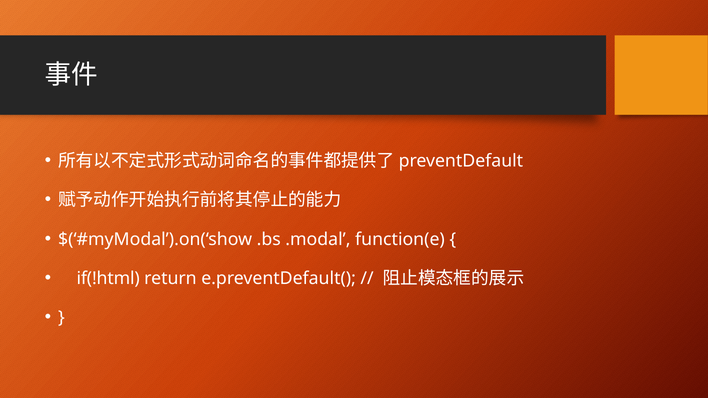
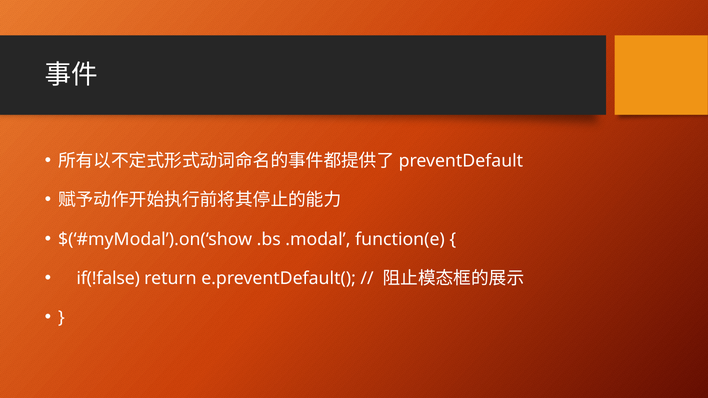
if(!html: if(!html -> if(!false (108, 279)
